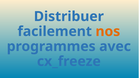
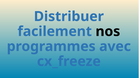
nos colour: orange -> black (108, 32)
